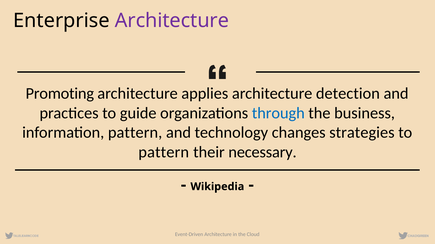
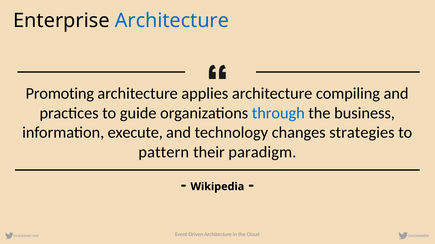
Architecture colour: purple -> blue (172, 21)
detection: detection -> compiling (348, 94)
information pattern: pattern -> execute (135, 133)
necessary: necessary -> paradigm (262, 153)
